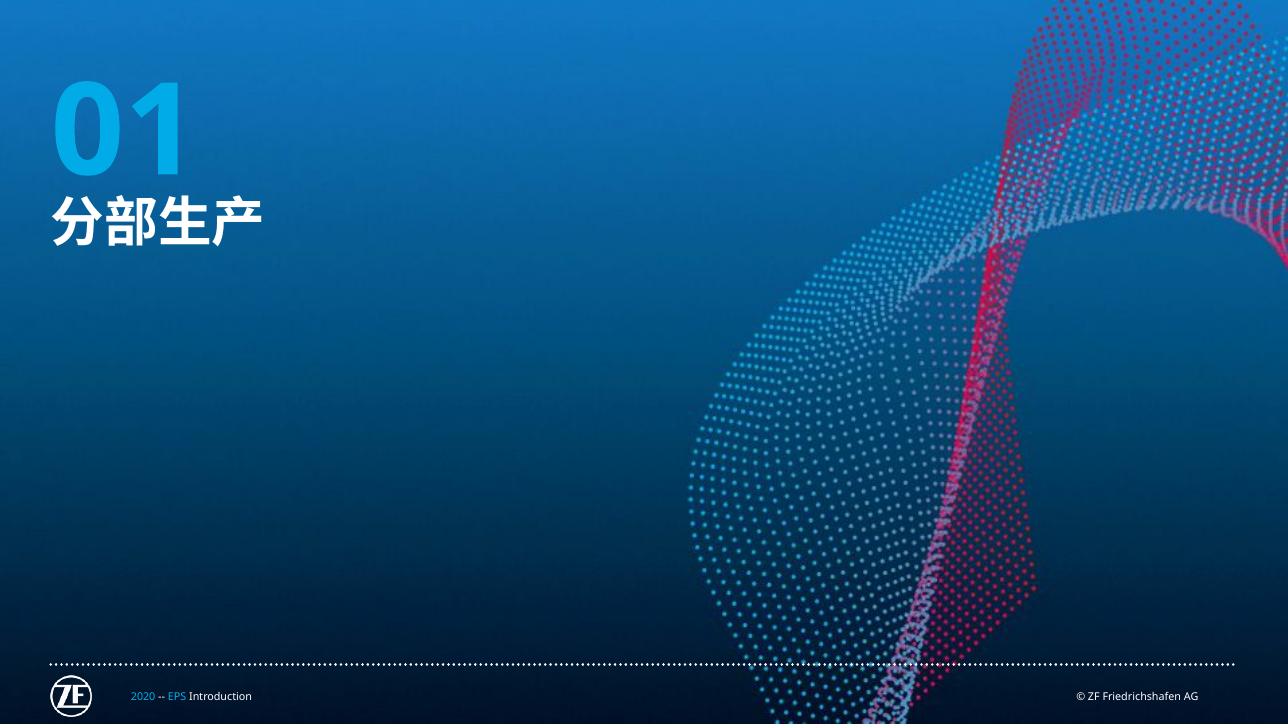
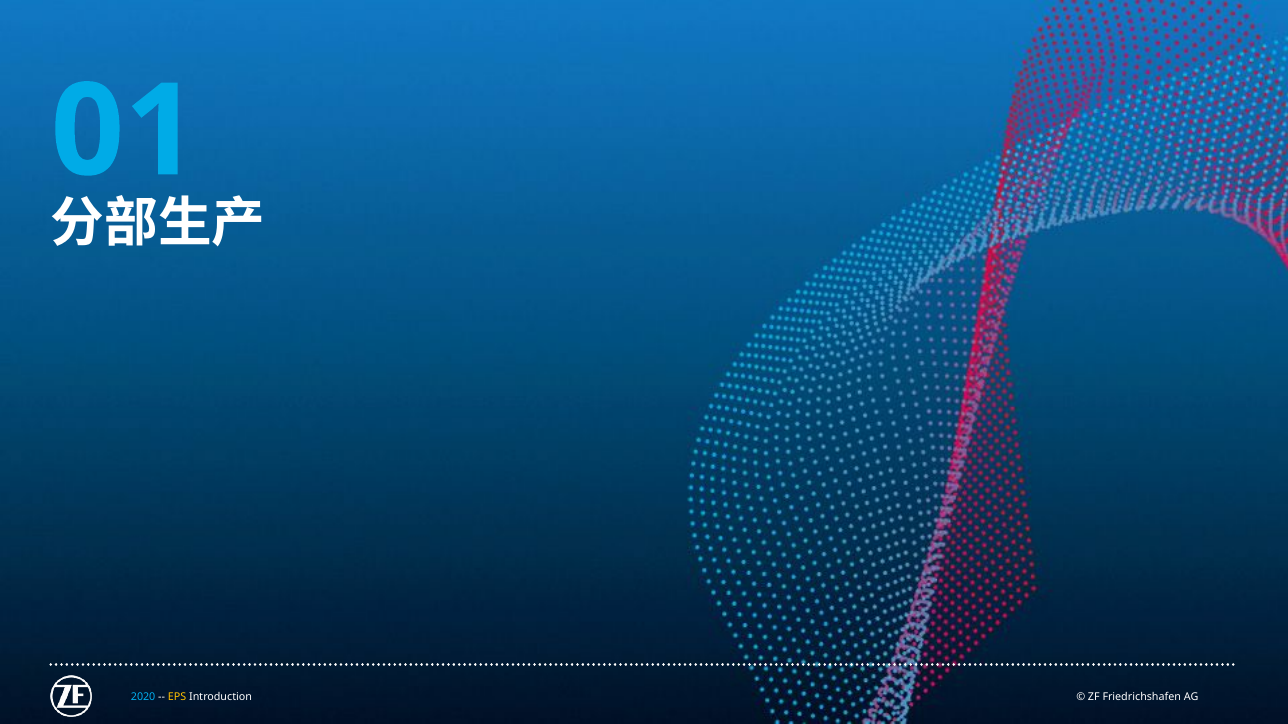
EPS colour: light blue -> yellow (177, 698)
